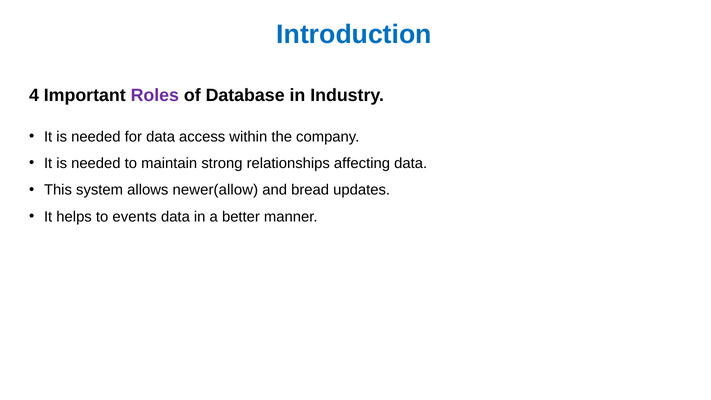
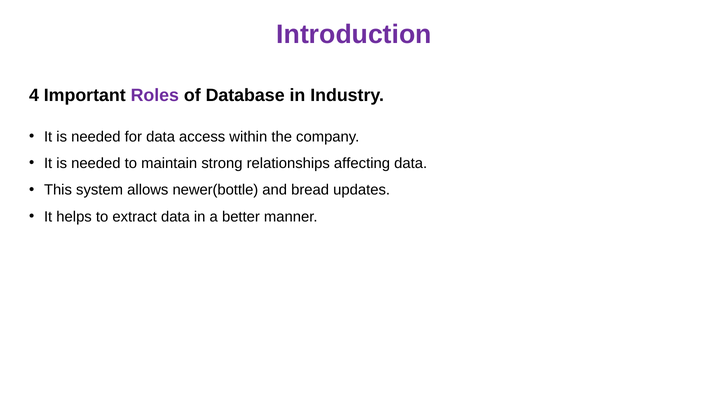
Introduction colour: blue -> purple (354, 34)
newer(allow: newer(allow -> newer(bottle (215, 190)
events: events -> extract (135, 217)
